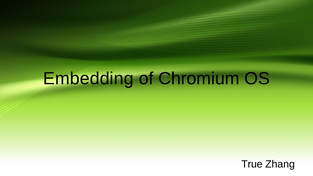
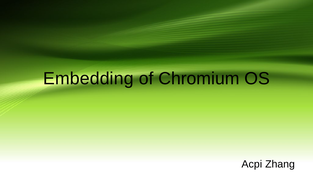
True: True -> Acpi (252, 164)
